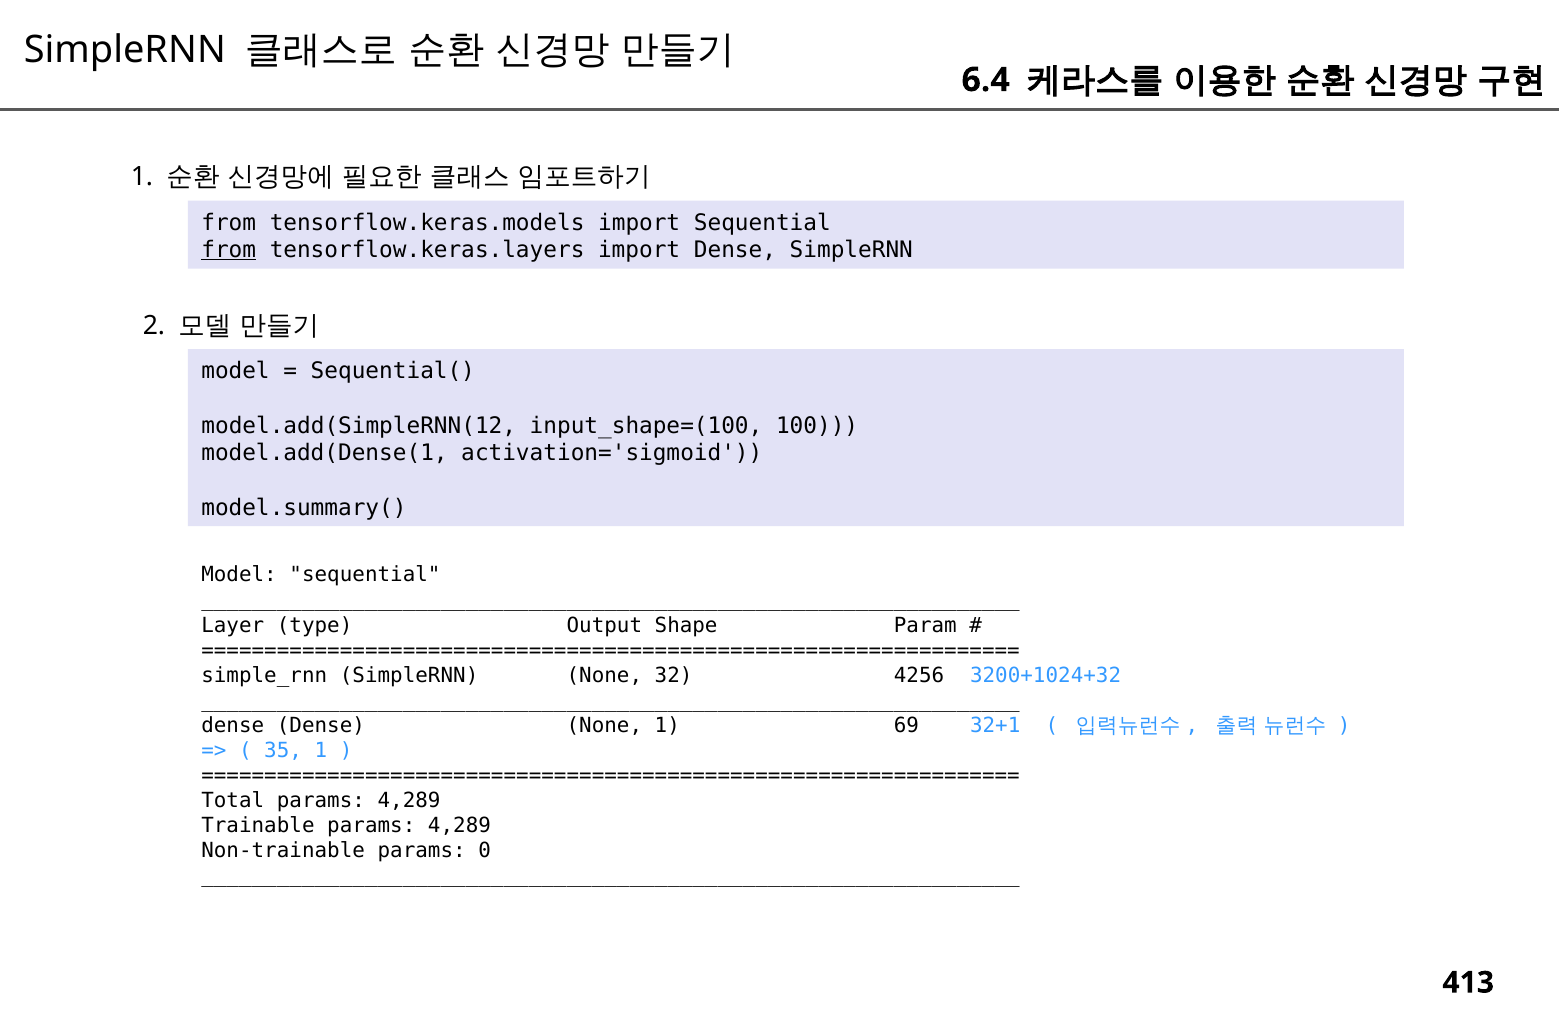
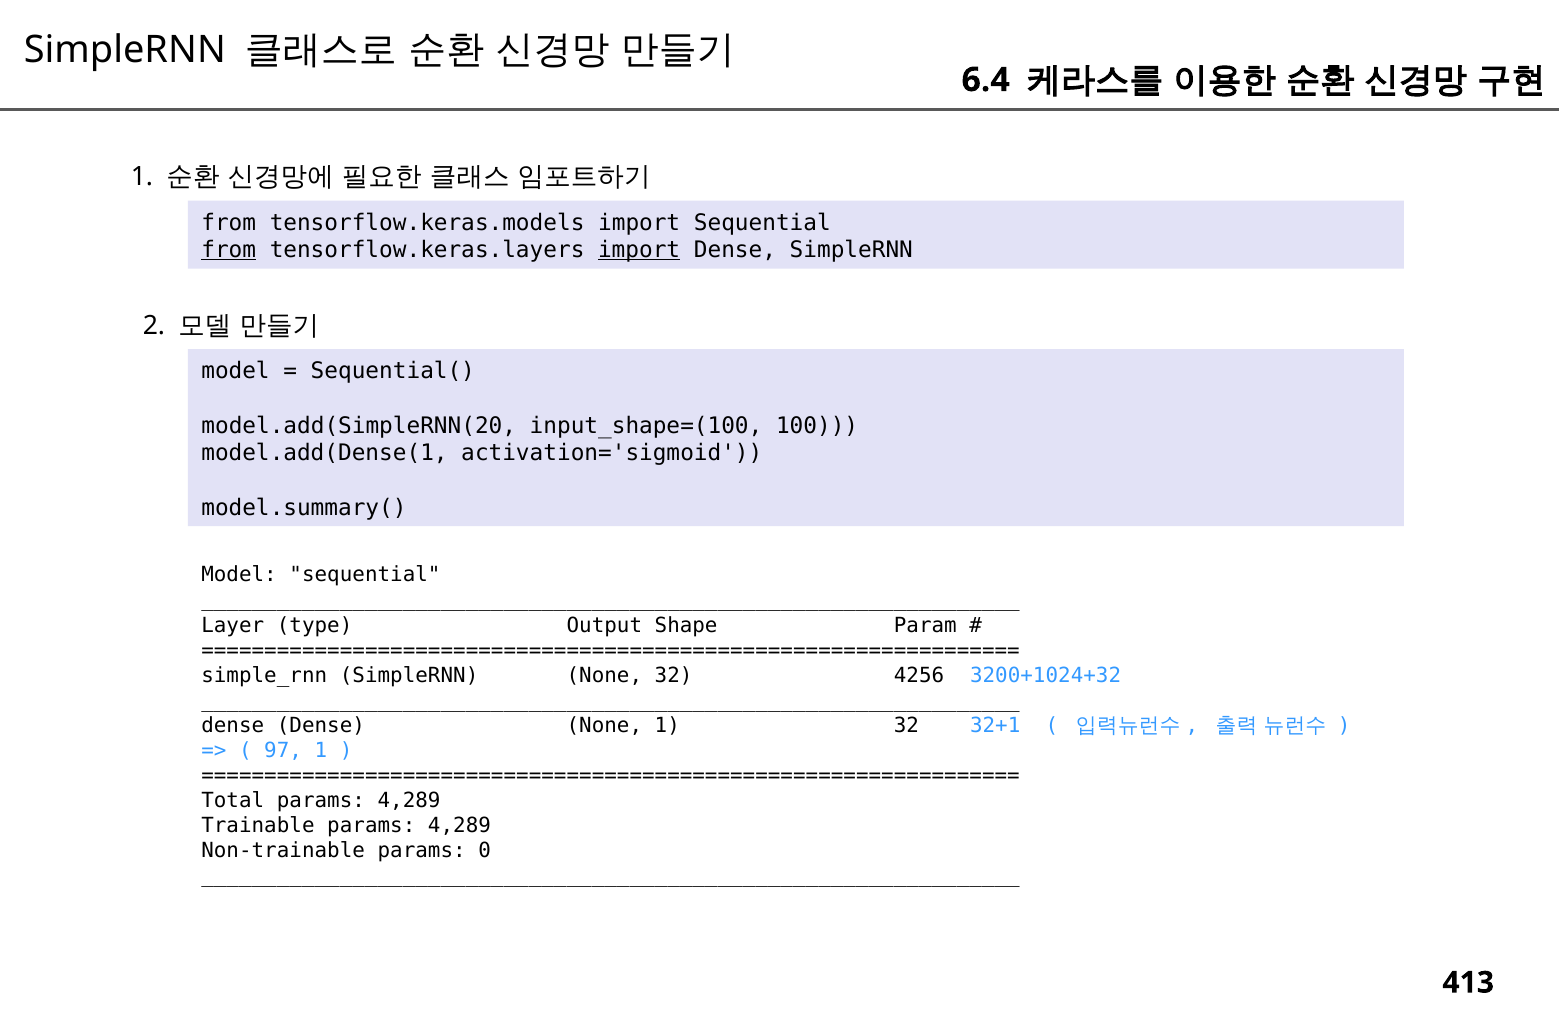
import underline: none -> present (639, 250)
model.add(SimpleRNN(12: model.add(SimpleRNN(12 -> model.add(SimpleRNN(20 (359, 426)
1 69: 69 -> 32 (906, 725)
35: 35 -> 97 (283, 750)
